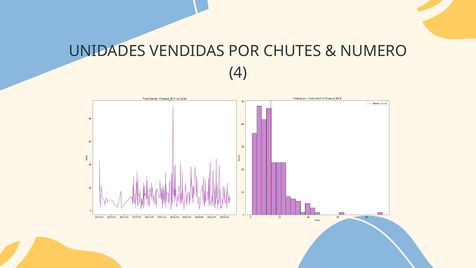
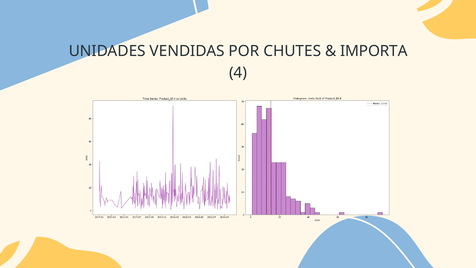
NUMERO: NUMERO -> IMPORTA (374, 51)
